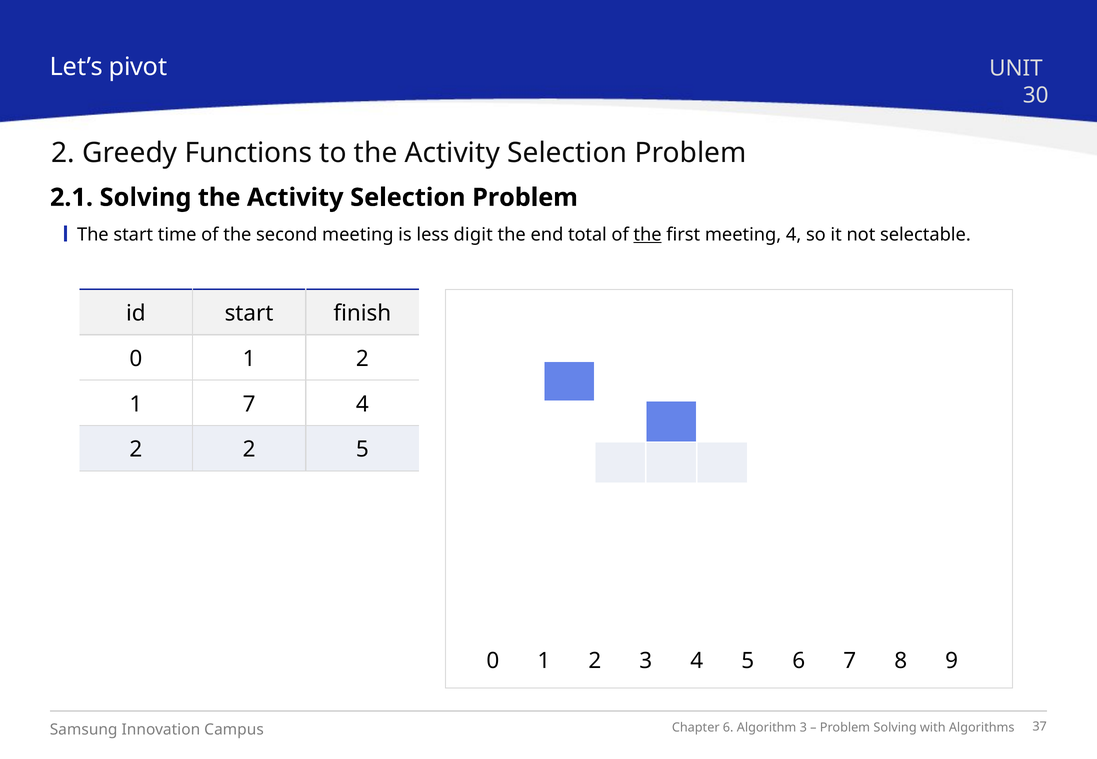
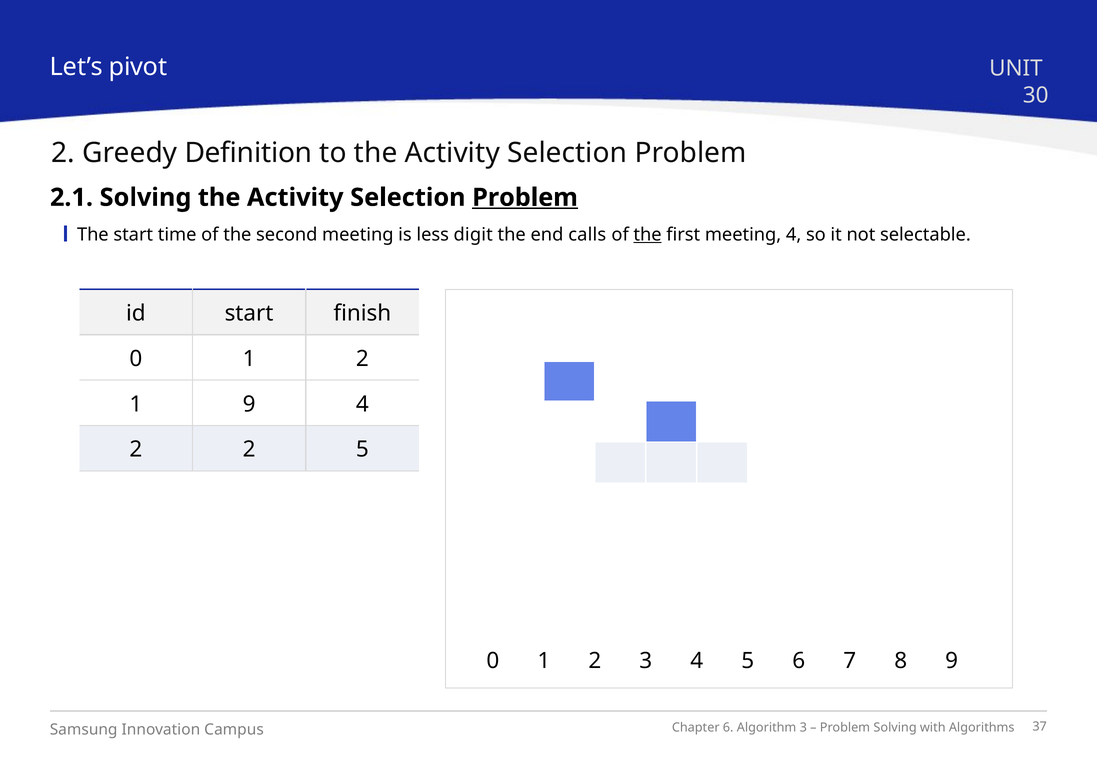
Functions: Functions -> Definition (248, 153)
Problem underline: none -> present (525, 198)
total: total -> calls (587, 235)
1 7: 7 -> 9 (249, 404)
